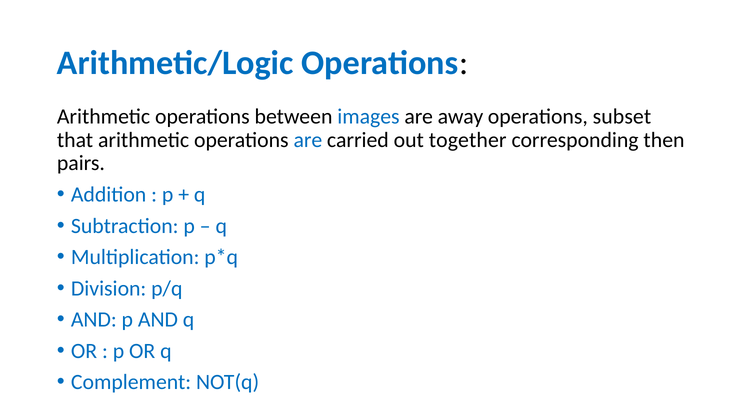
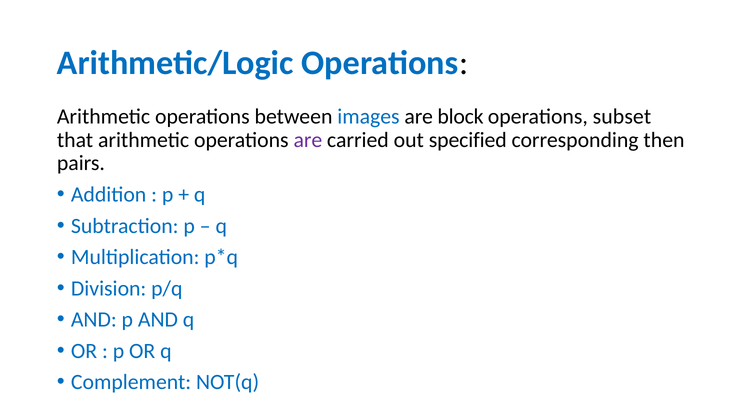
away: away -> block (461, 116)
are colour: blue -> purple (308, 140)
together: together -> specified (468, 140)
